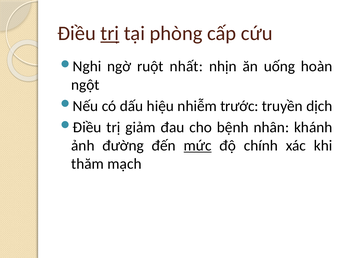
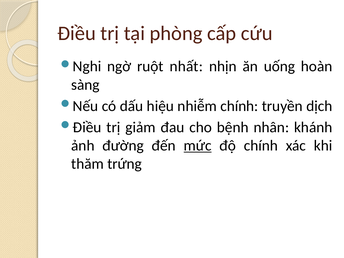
trị underline: present -> none (110, 33)
ngột: ngột -> sàng (85, 85)
nhiễm trước: trước -> chính (239, 106)
mạch: mạch -> trứng (125, 164)
